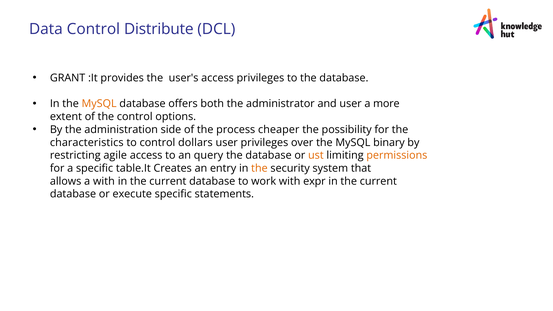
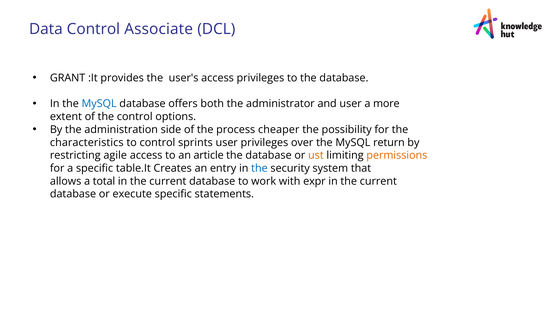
Distribute: Distribute -> Associate (159, 29)
MySQL colour: orange -> blue (99, 104)
dollars: dollars -> sprints (195, 143)
binary: binary -> return (389, 143)
query: query -> article (209, 155)
the colour: orange -> blue (259, 168)
a with: with -> total (104, 181)
